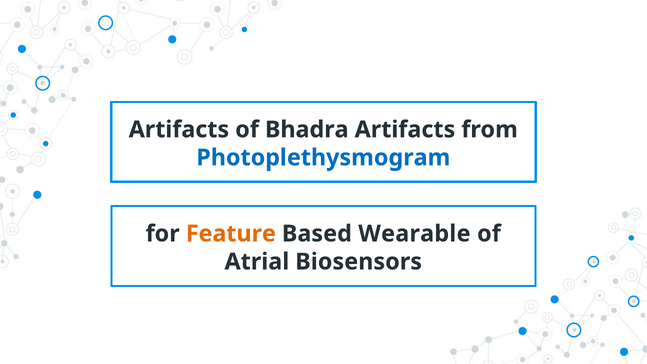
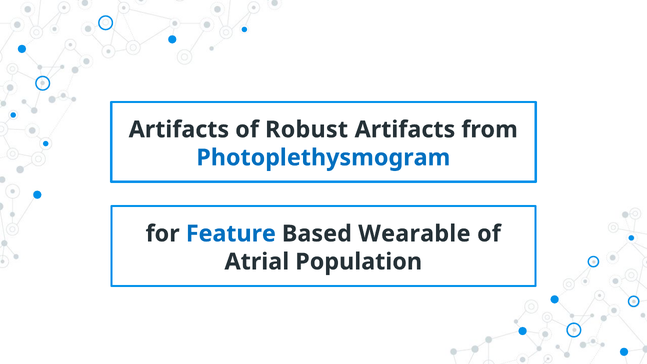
Bhadra: Bhadra -> Robust (307, 130)
Feature colour: orange -> blue (231, 234)
Biosensors: Biosensors -> Population (359, 262)
